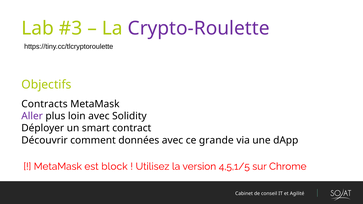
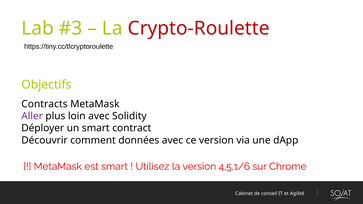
Crypto-Roulette colour: purple -> red (199, 28)
ce grande: grande -> version (216, 140)
est block: block -> smart (114, 167)
4,5,1/5: 4,5,1/5 -> 4,5,1/6 (234, 167)
